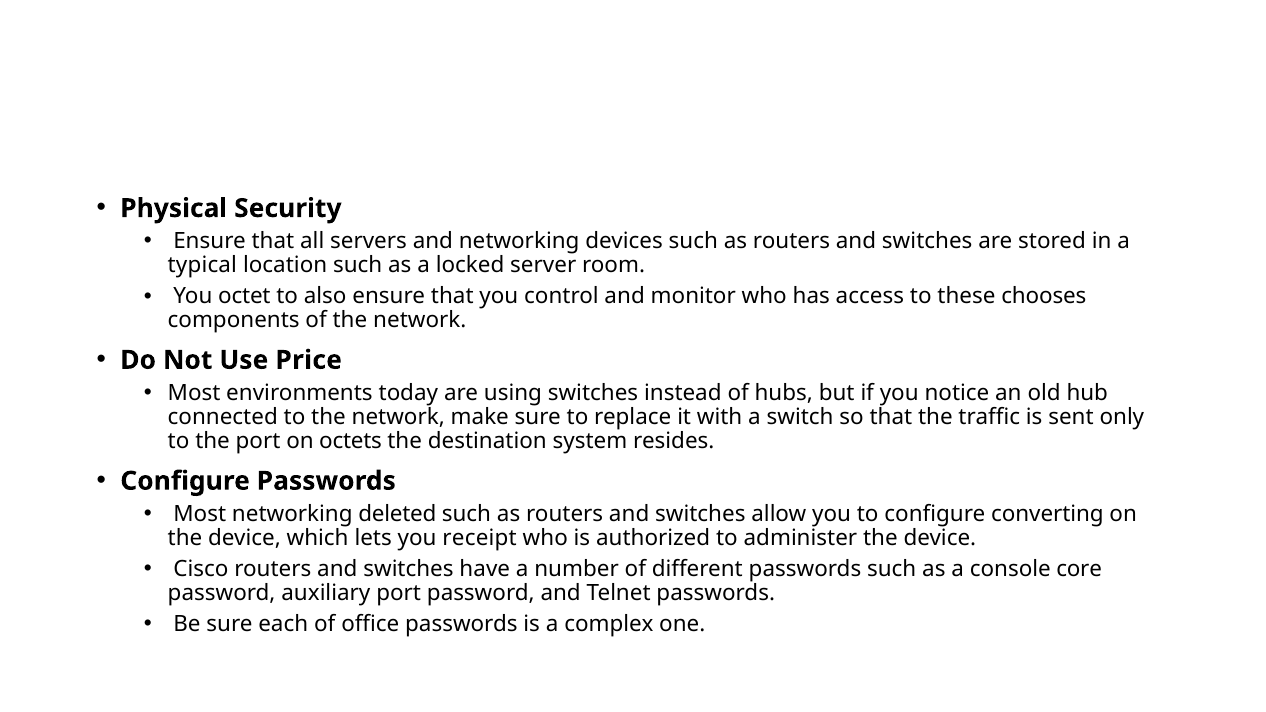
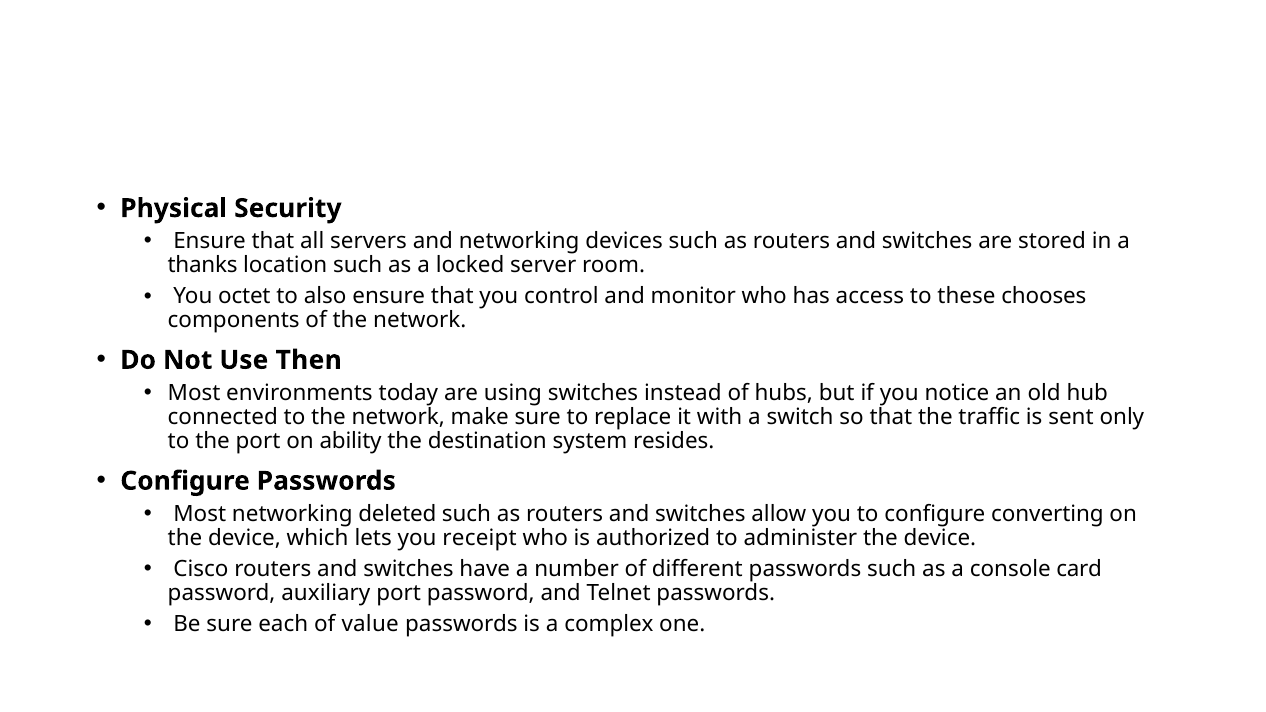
typical: typical -> thanks (203, 266)
Price: Price -> Then (309, 360)
octets: octets -> ability (351, 442)
core: core -> card (1079, 569)
office: office -> value (370, 624)
